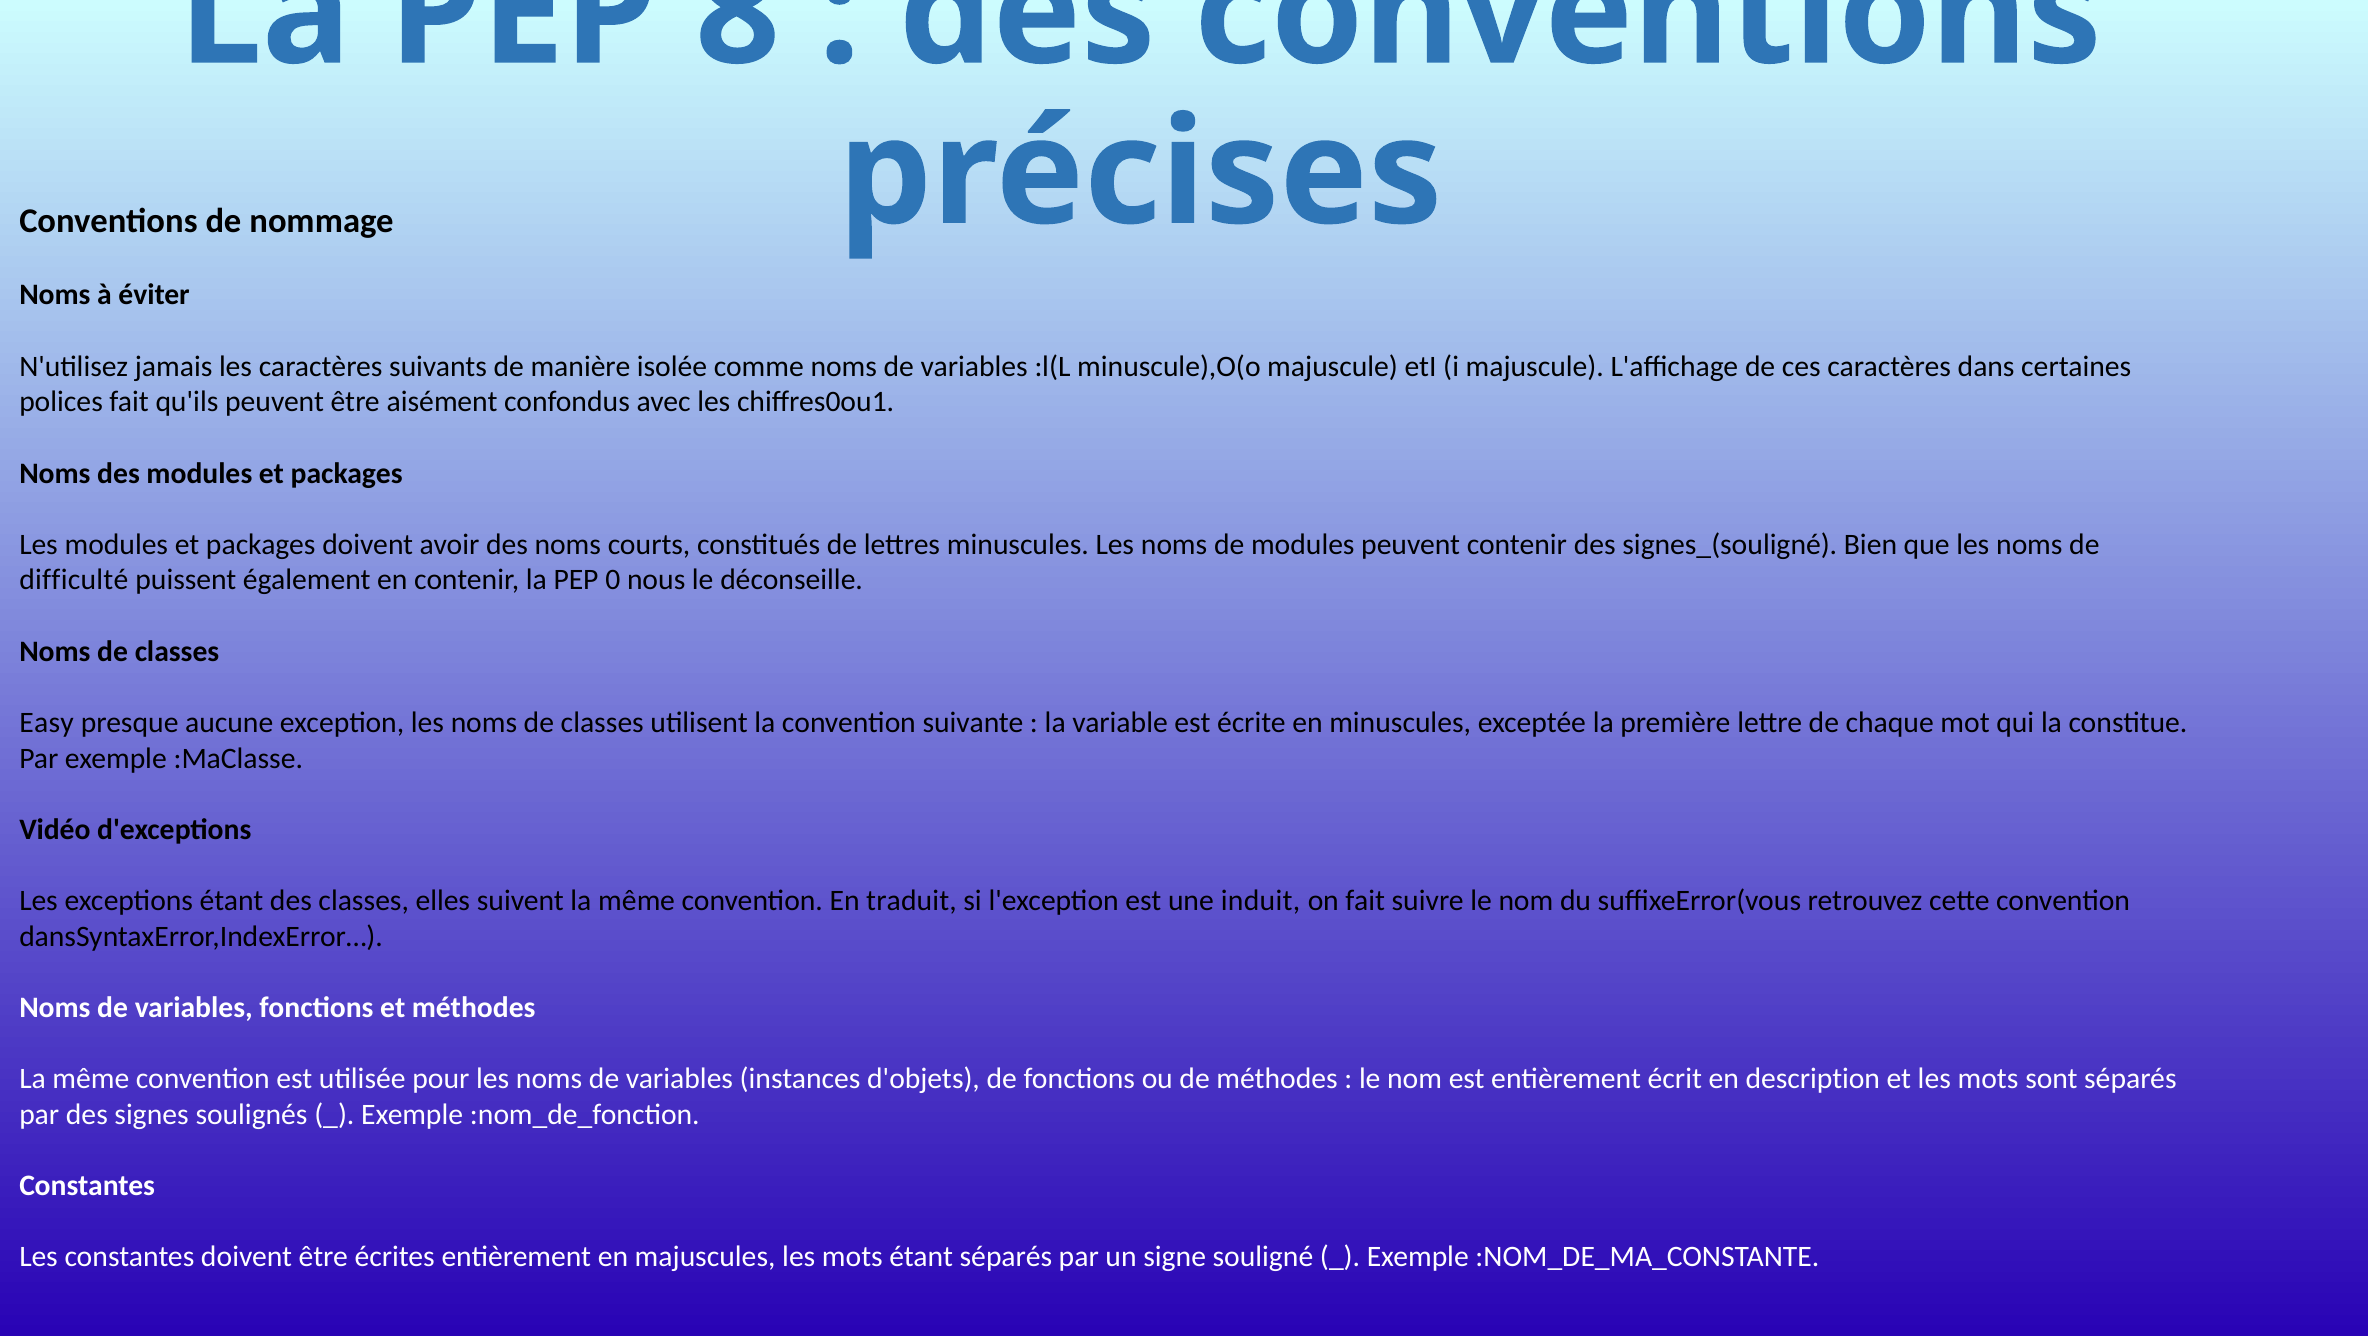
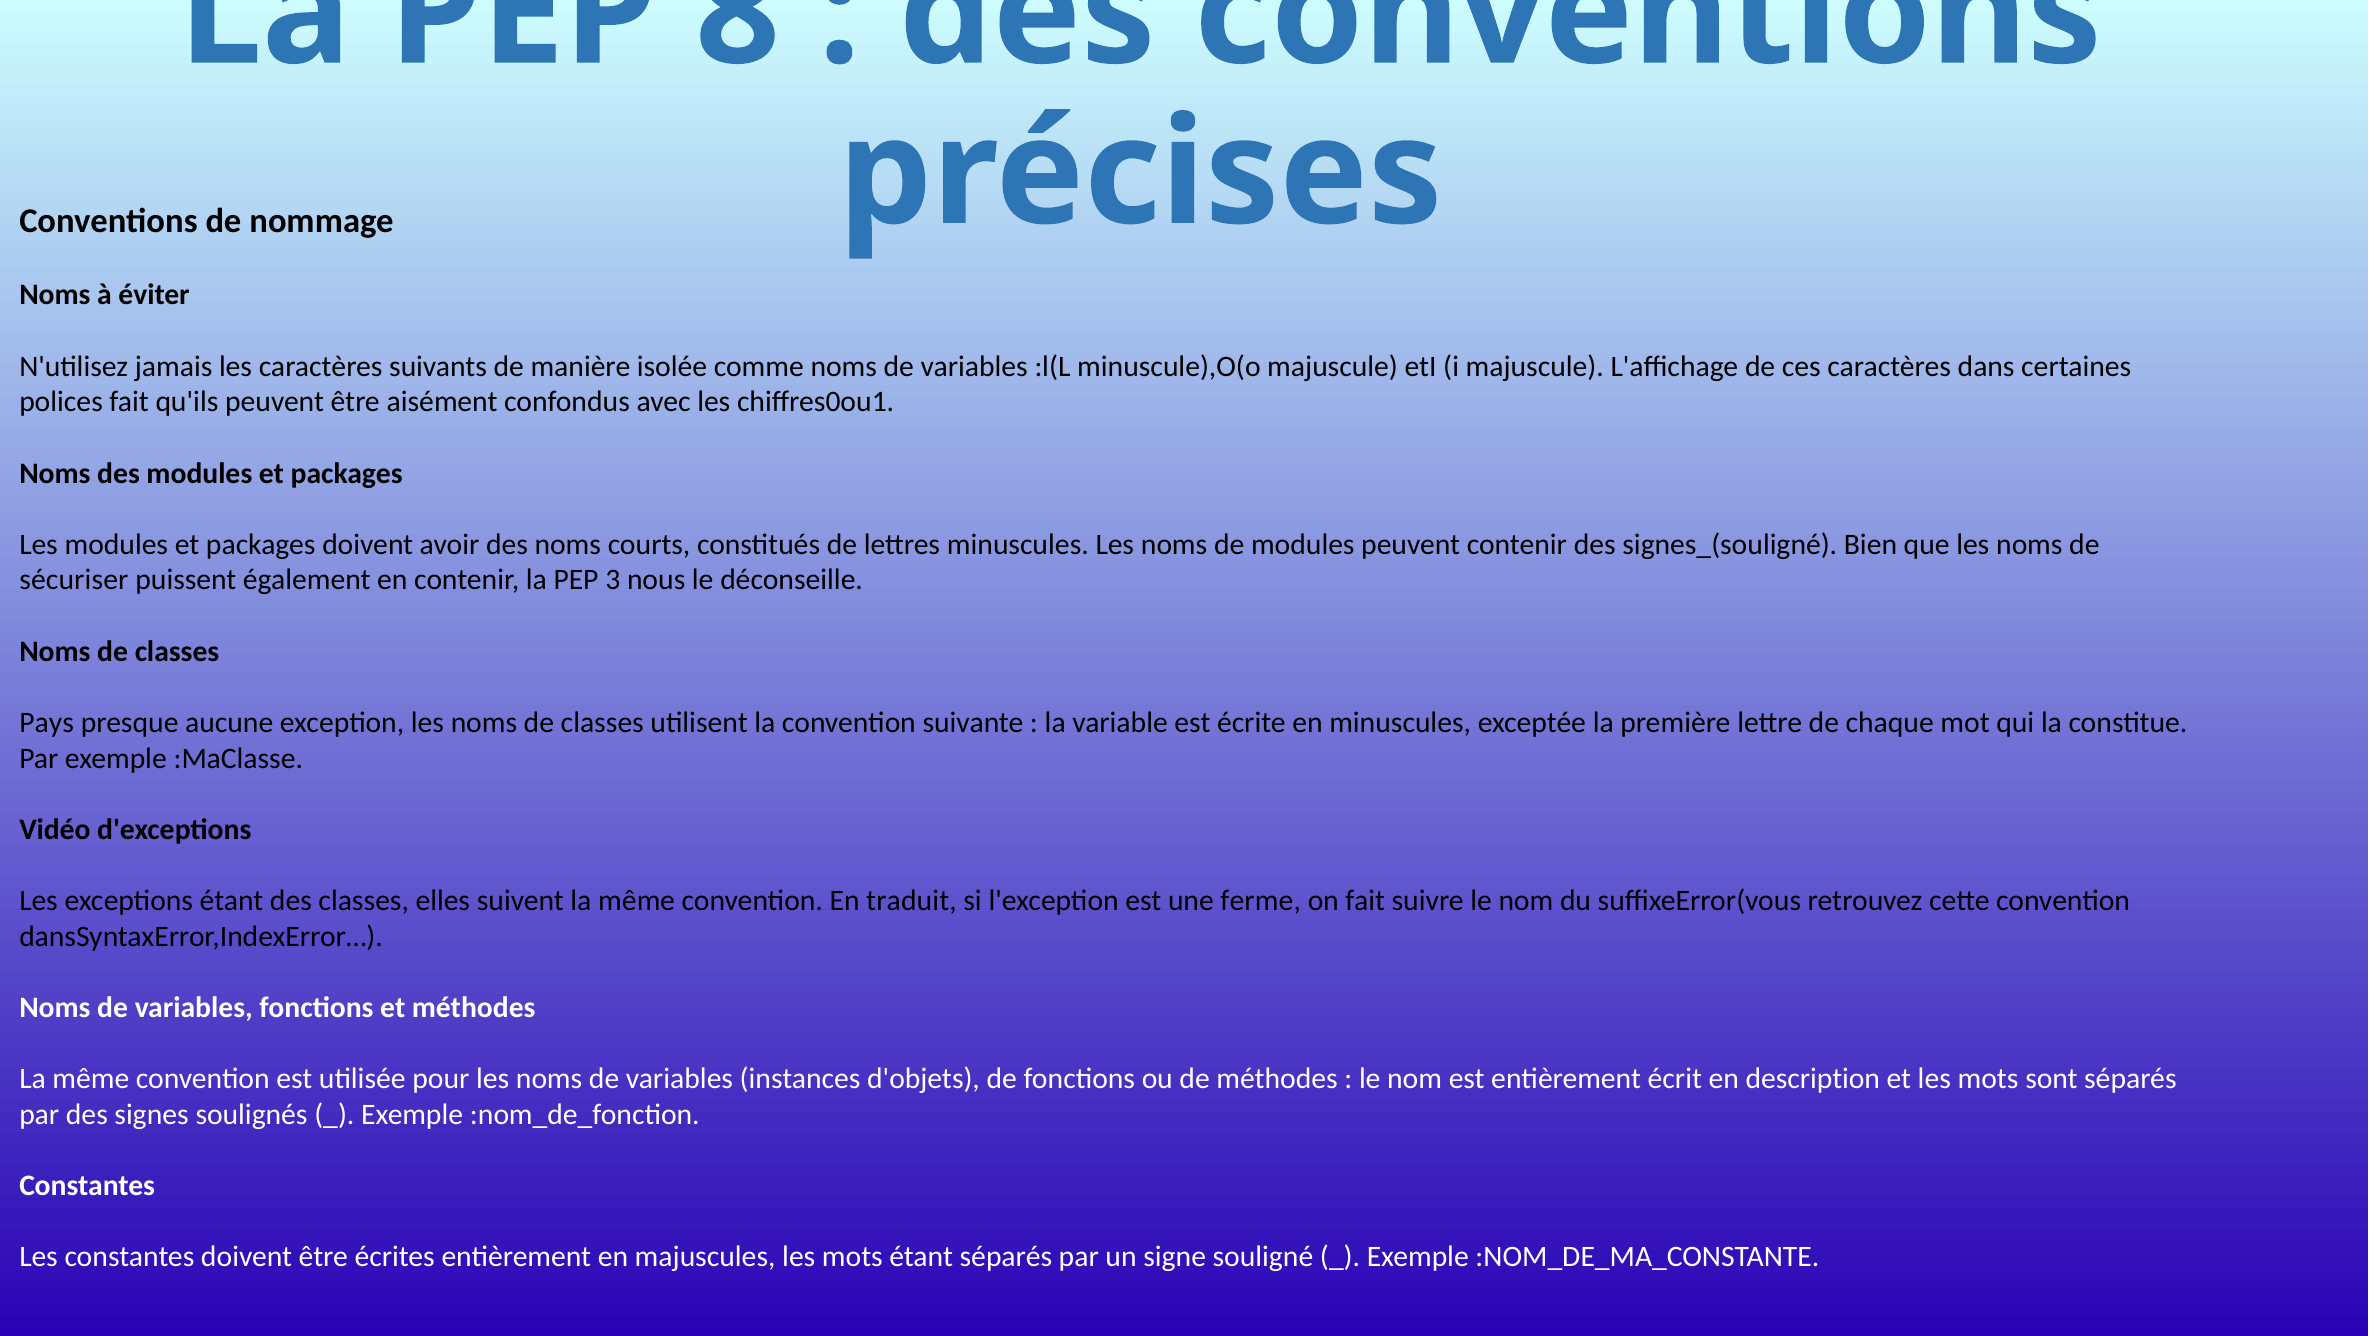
difficulté: difficulté -> sécuriser (74, 580)
0: 0 -> 3 (613, 580)
Easy: Easy -> Pays (47, 722)
induit: induit -> ferme (1261, 900)
